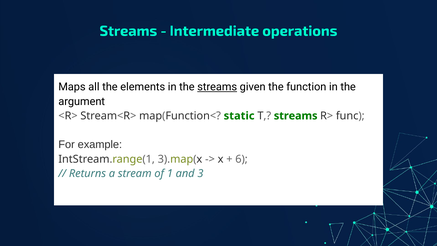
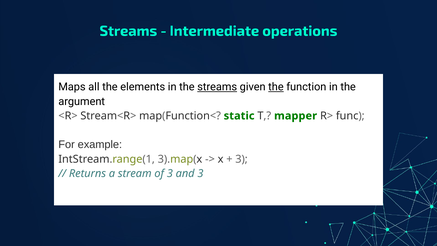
the underline: none -> present (276, 87)
T streams: streams -> mapper (296, 116)
6: 6 -> 3 (242, 159)
of 1: 1 -> 3 (170, 173)
